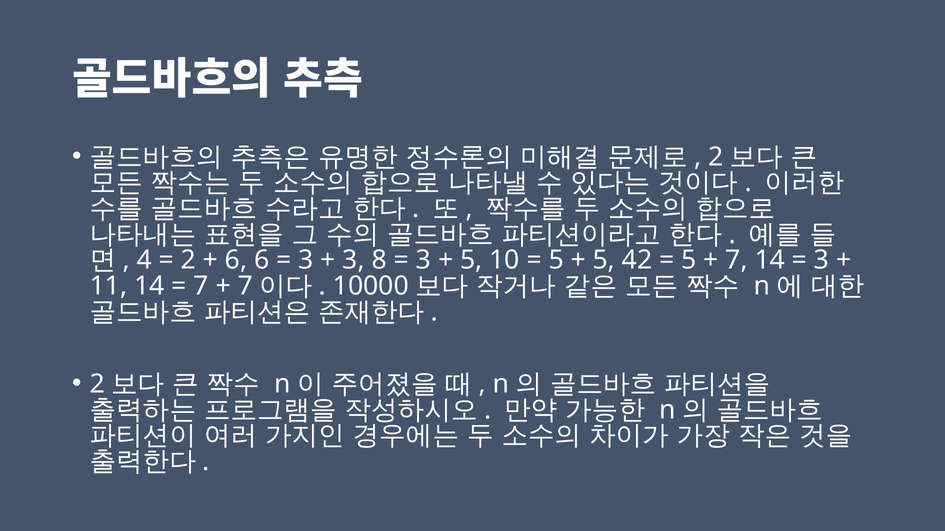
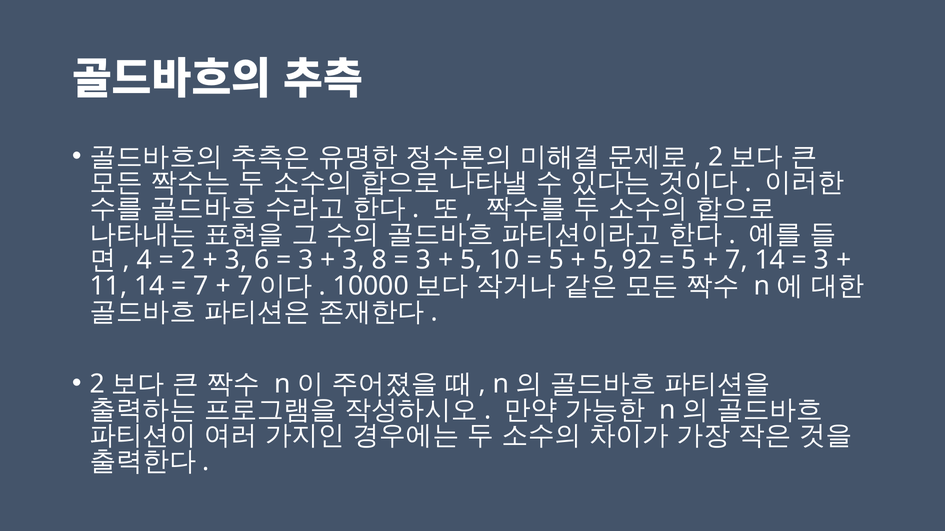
6: 6 -> 3 (236, 260)
42: 42 -> 92 (637, 260)
